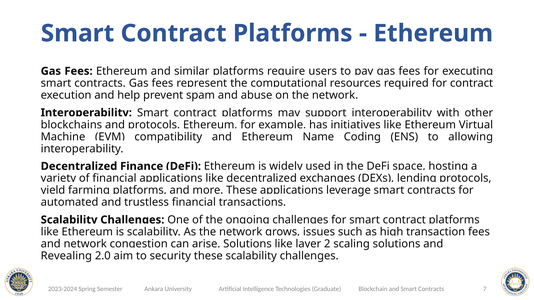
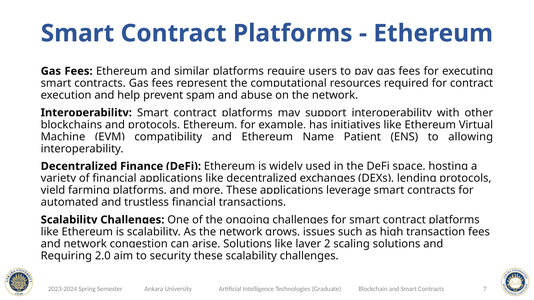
Coding: Coding -> Patient (362, 137)
Revealing: Revealing -> Requiring (66, 256)
